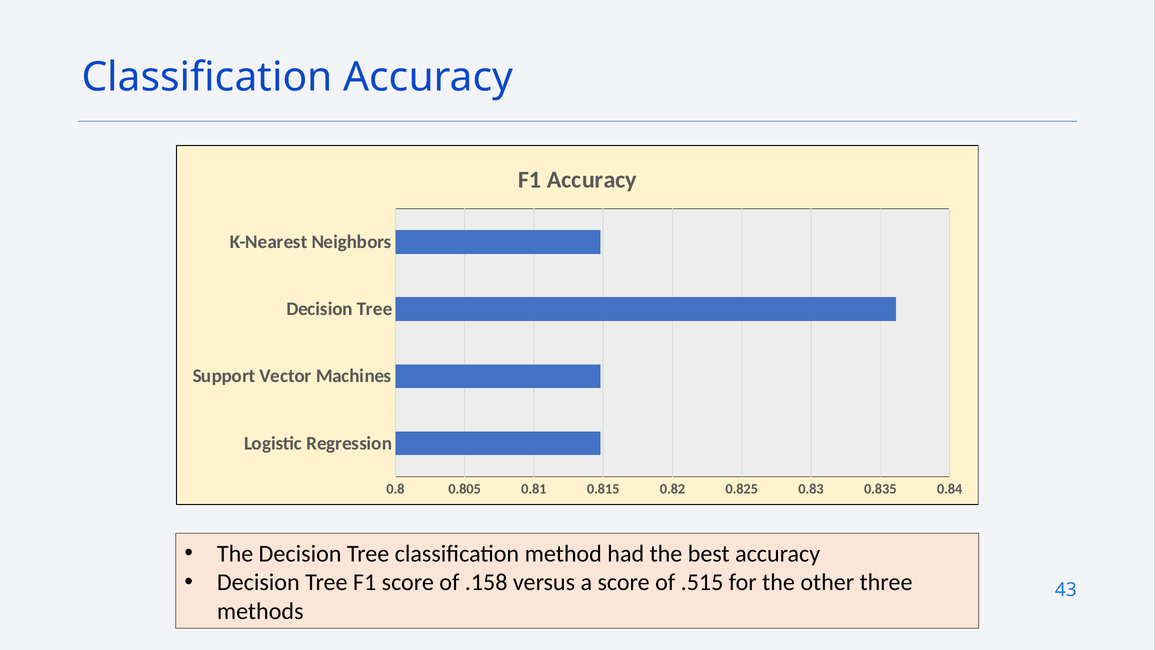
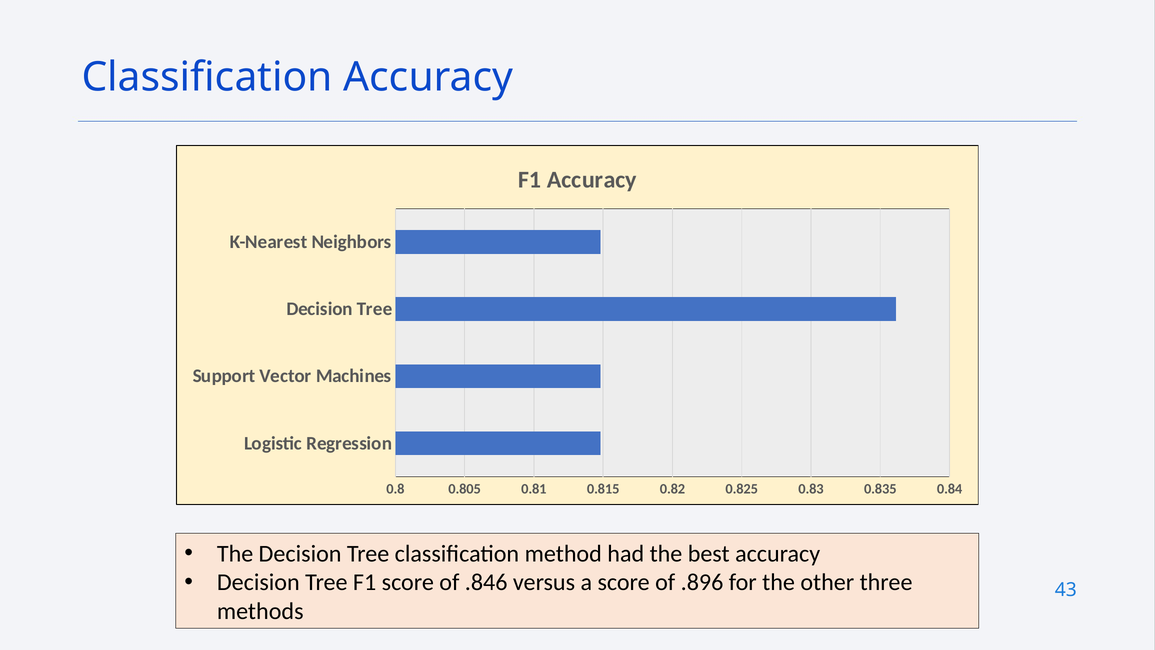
.158: .158 -> .846 (486, 582)
.515: .515 -> .896 (702, 582)
